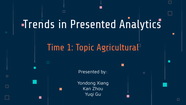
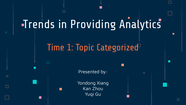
in Presented: Presented -> Providing (93, 24)
Agricultural: Agricultural -> Categorized (118, 47)
